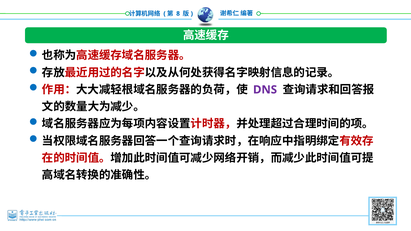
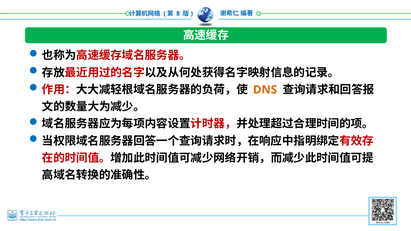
DNS colour: purple -> orange (265, 90)
